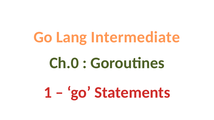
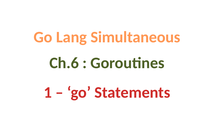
Intermediate: Intermediate -> Simultaneous (135, 37)
Ch.0: Ch.0 -> Ch.6 (64, 63)
